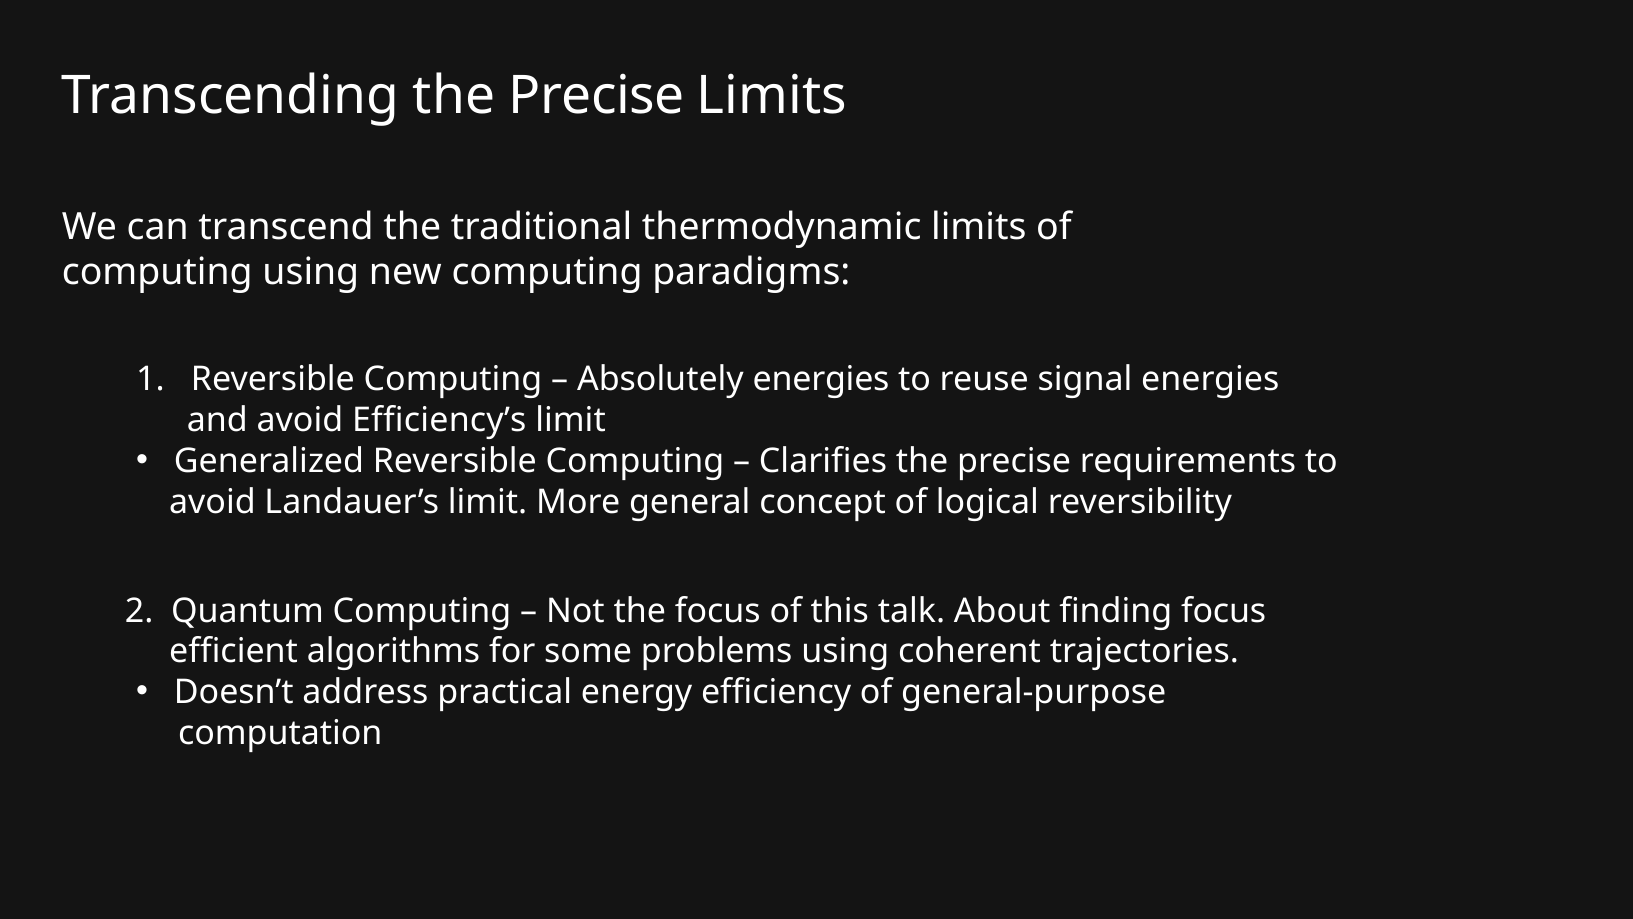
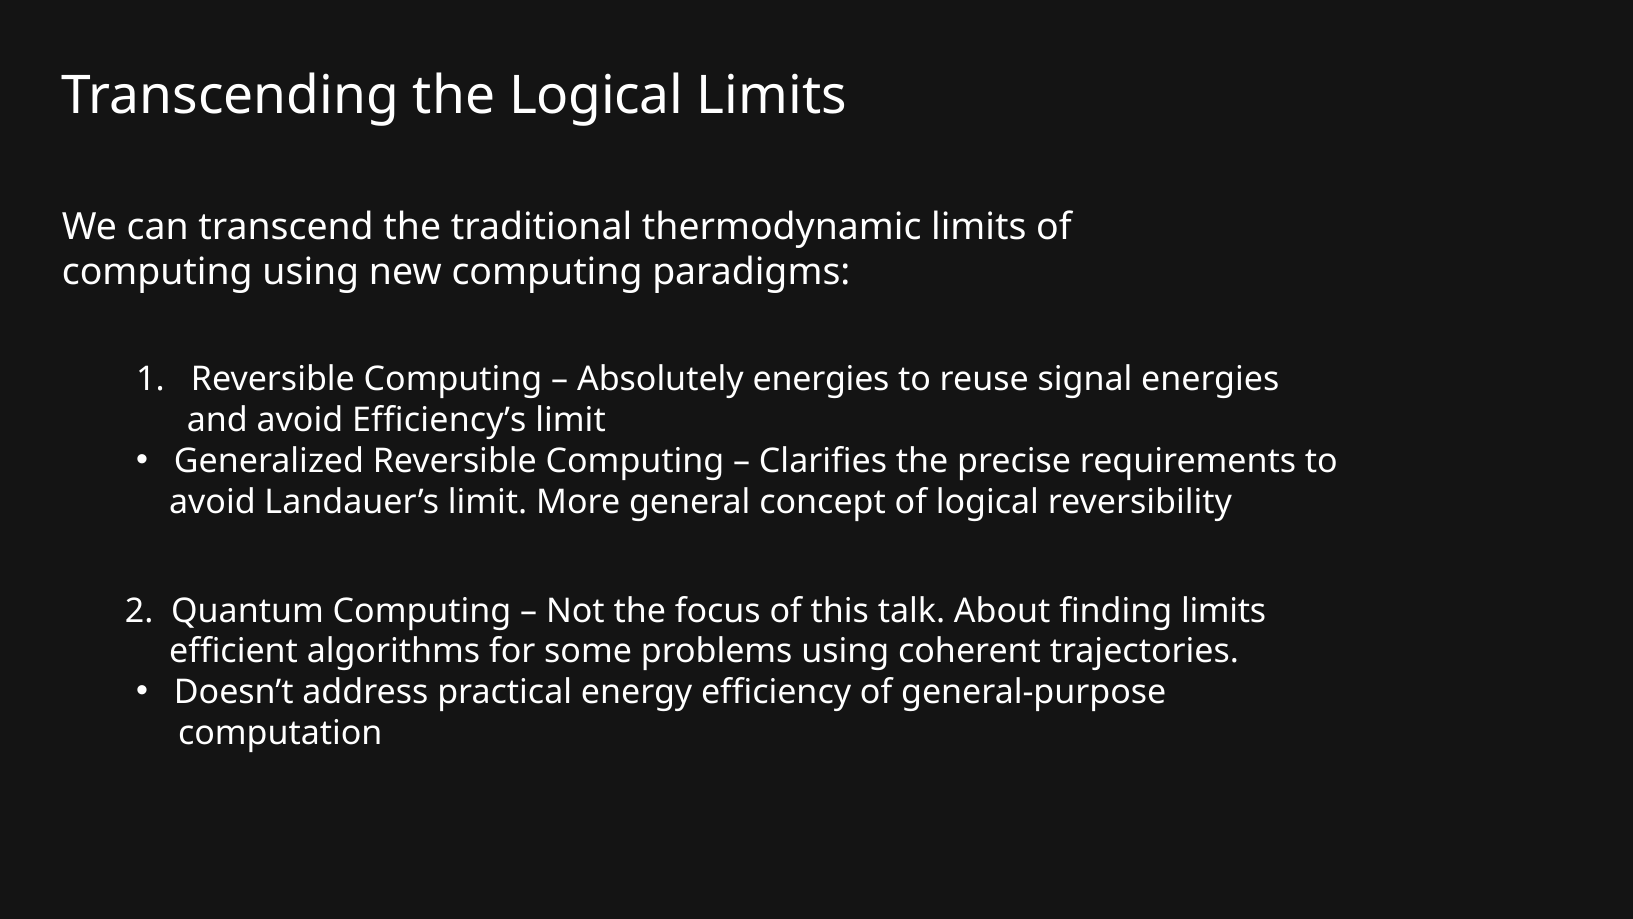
Transcending the Precise: Precise -> Logical (596, 96)
finding focus: focus -> limits (1224, 611)
